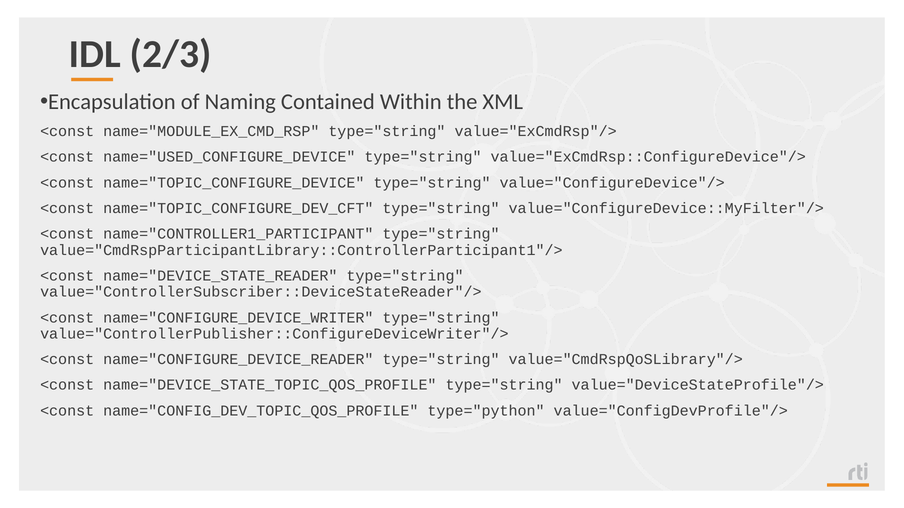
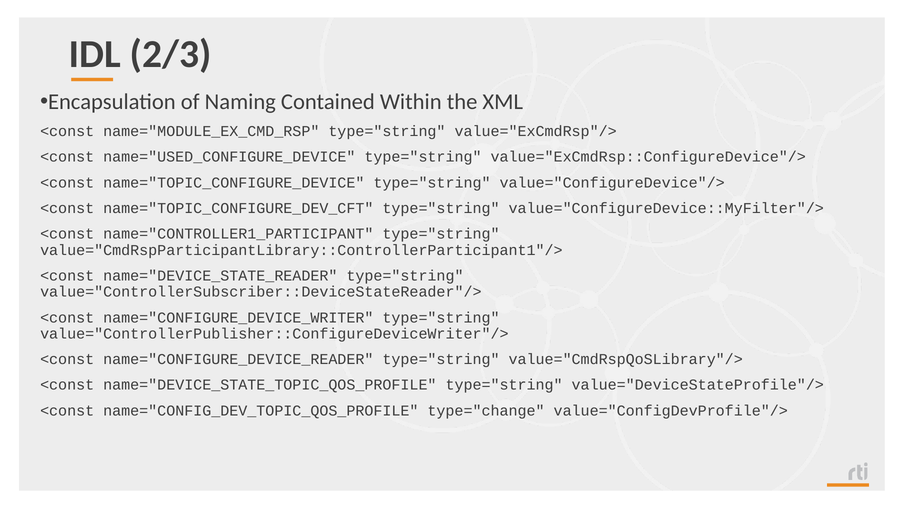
type="python: type="python -> type="change (486, 411)
